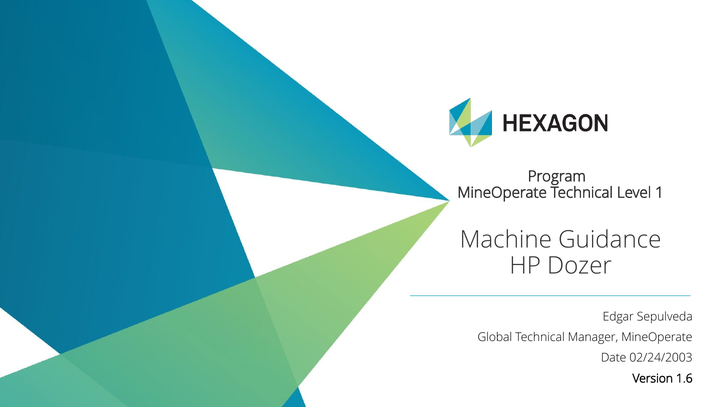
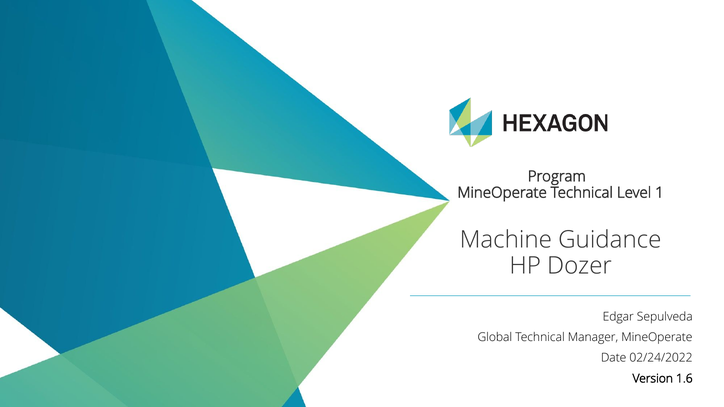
02/24/2003: 02/24/2003 -> 02/24/2022 (661, 358)
